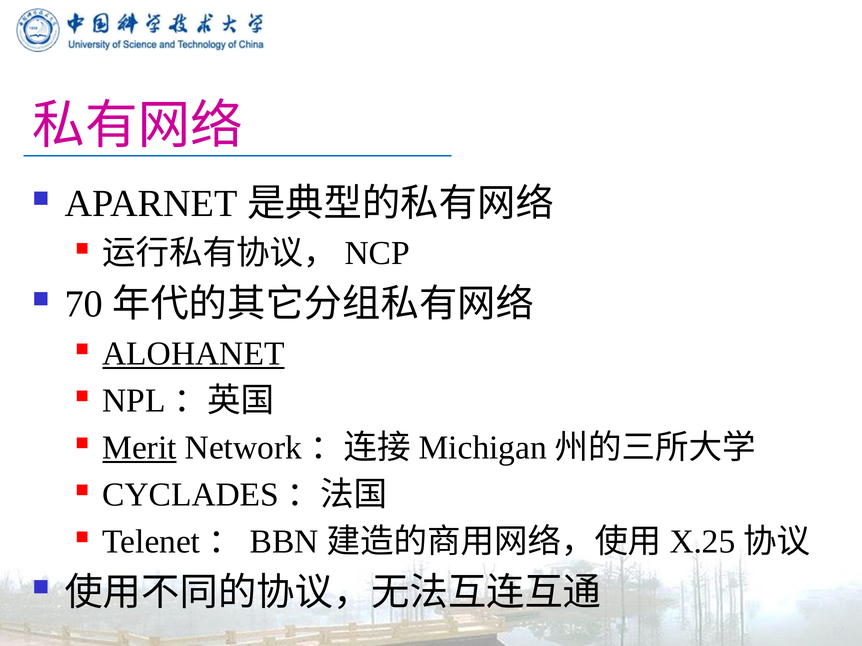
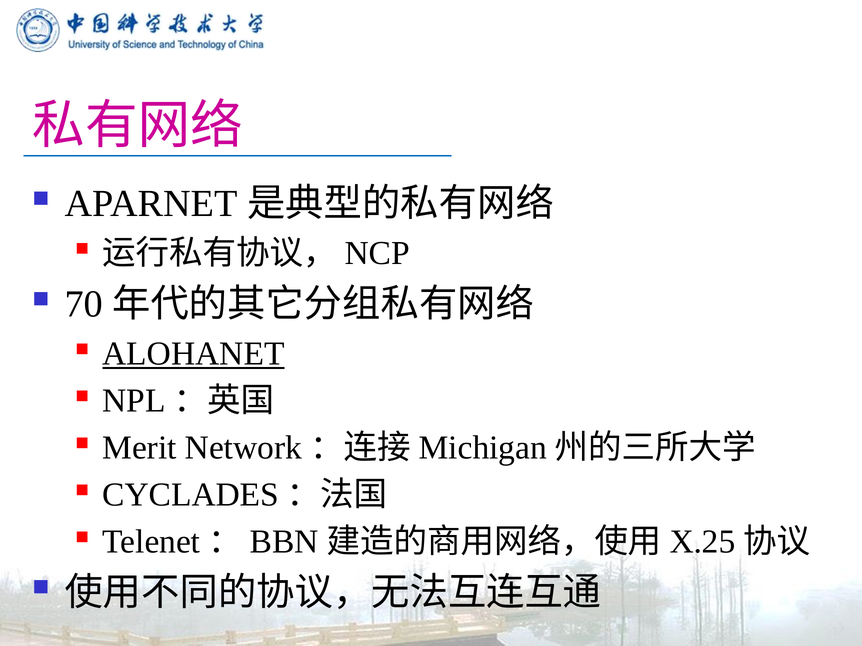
Merit underline: present -> none (139, 448)
